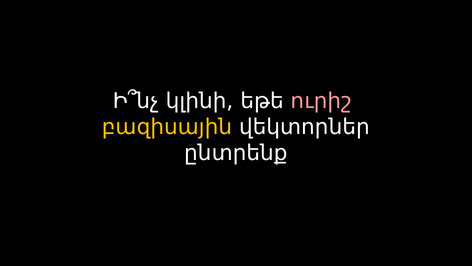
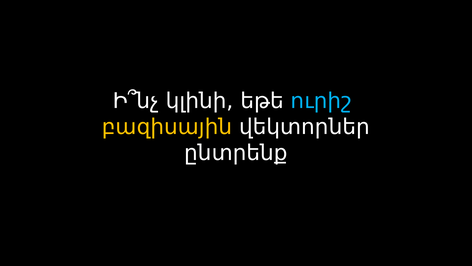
ուրիշ colour: pink -> light blue (321, 101)
